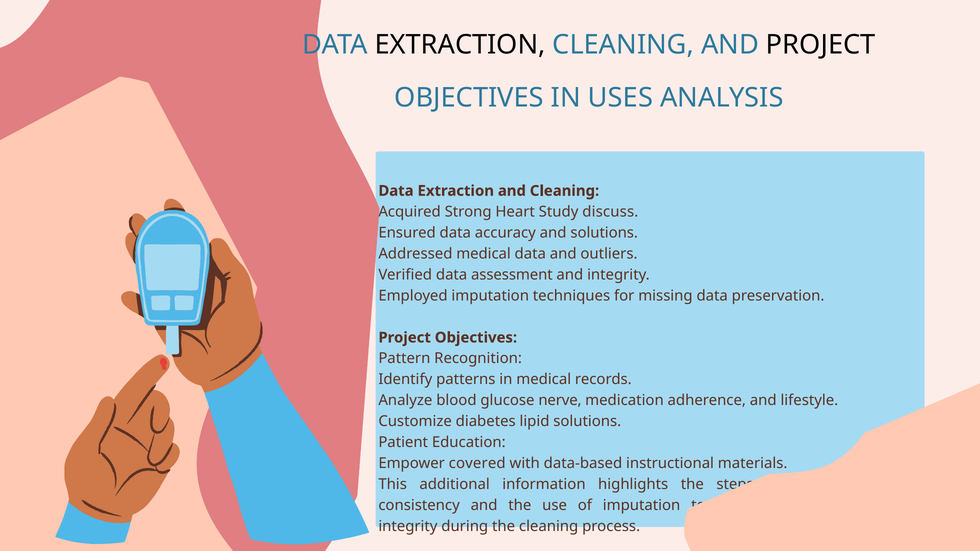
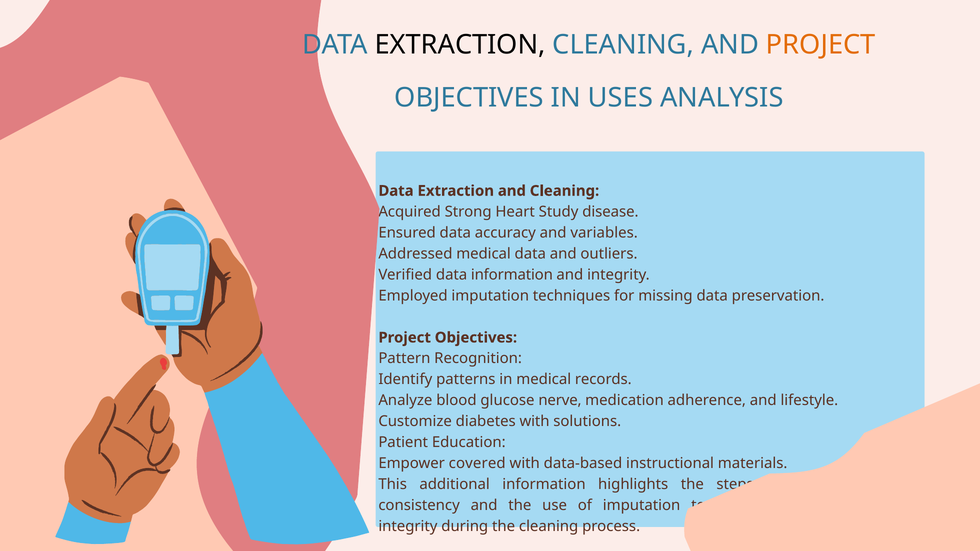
PROJECT colour: black -> orange (821, 45)
discuss: discuss -> disease (610, 212)
and solutions: solutions -> variables (604, 233)
data assessment: assessment -> information (512, 275)
diabetes lipid: lipid -> with (535, 422)
